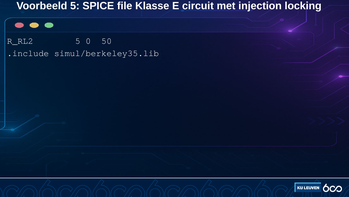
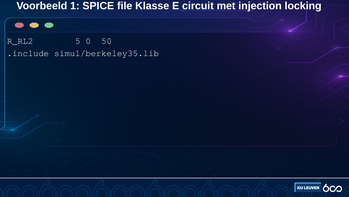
Voorbeeld 5: 5 -> 1 (75, 6)
